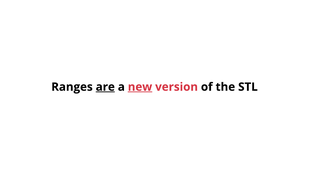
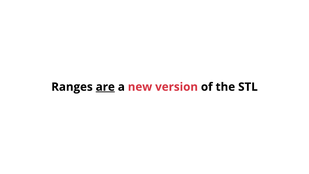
new underline: present -> none (140, 87)
